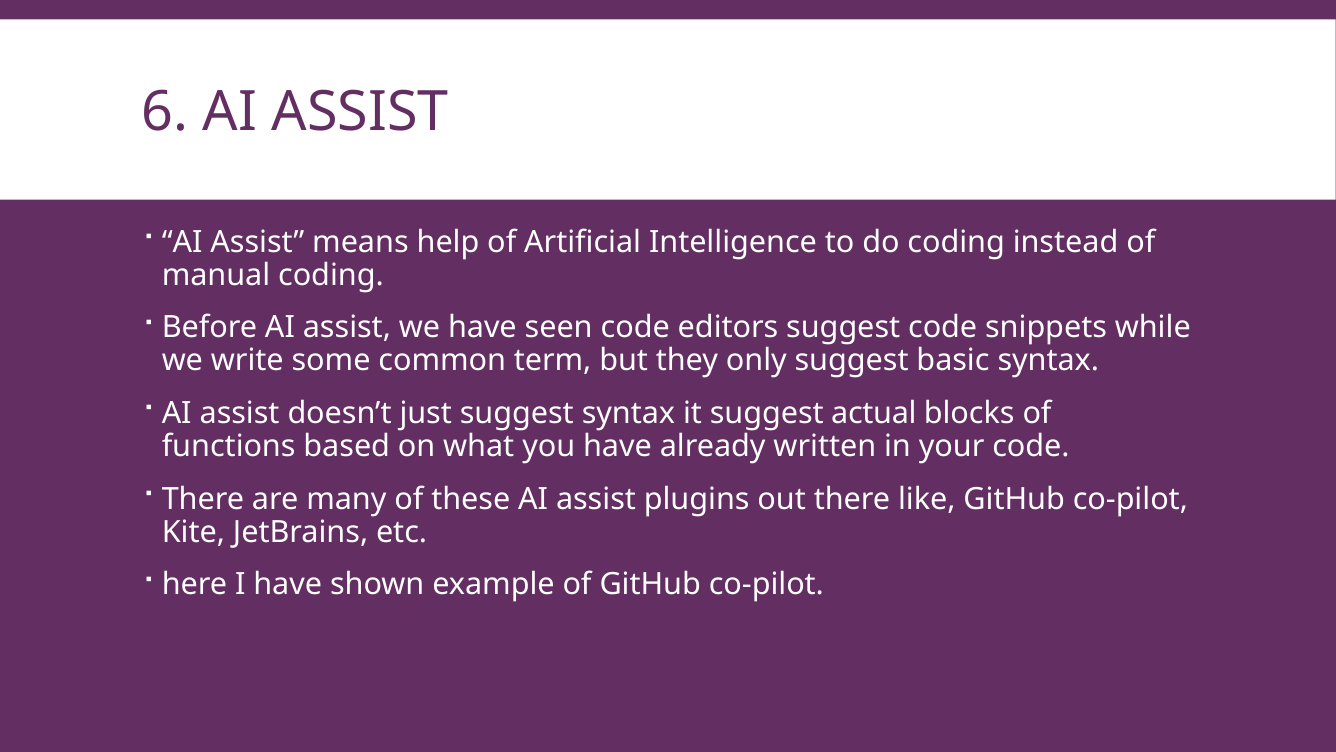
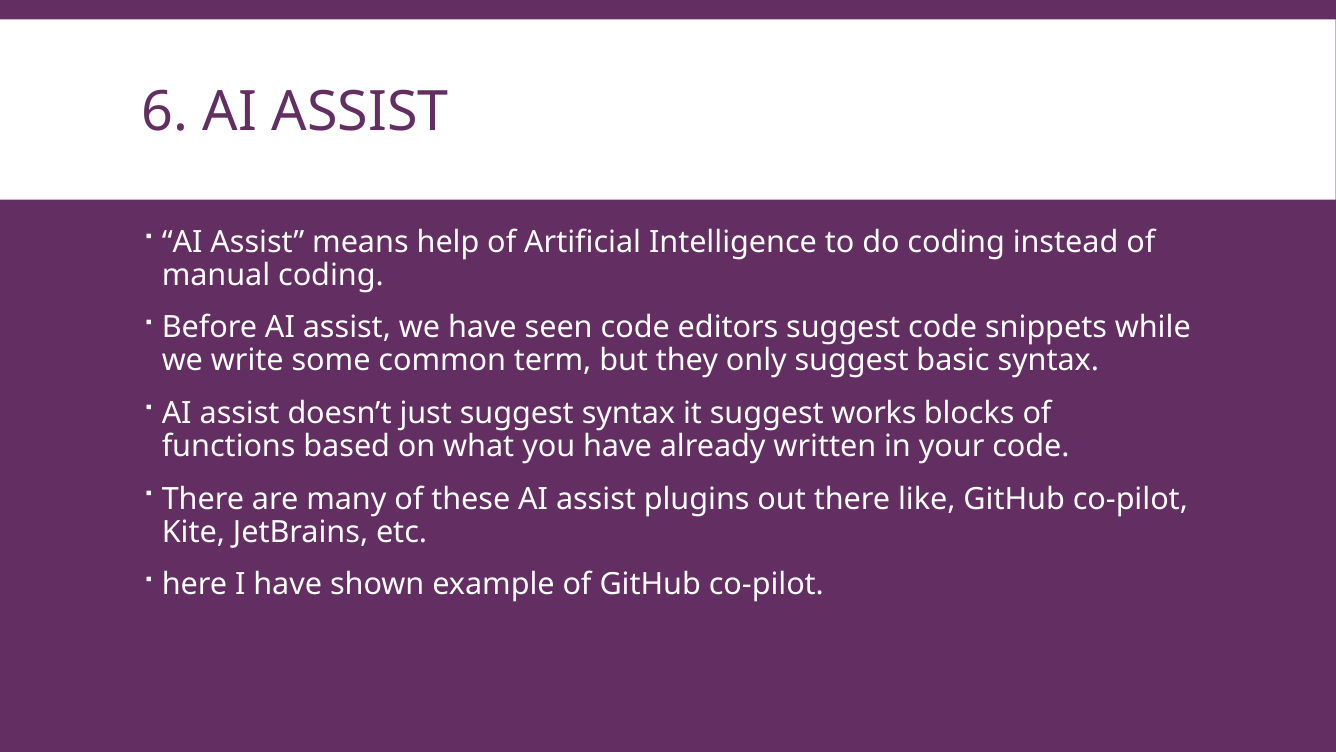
actual: actual -> works (874, 413)
